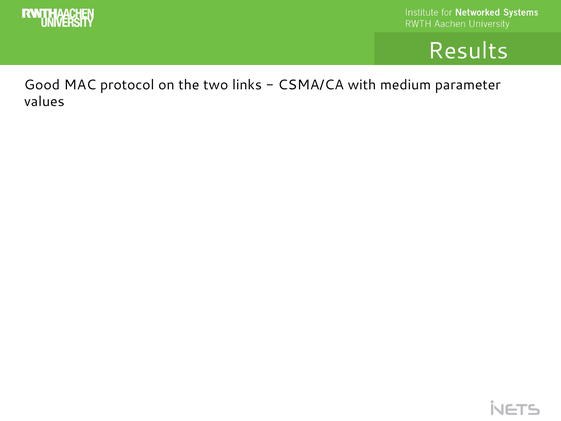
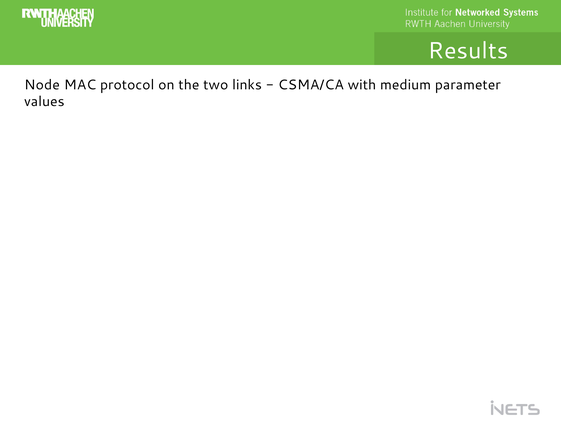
Good: Good -> Node (42, 85)
